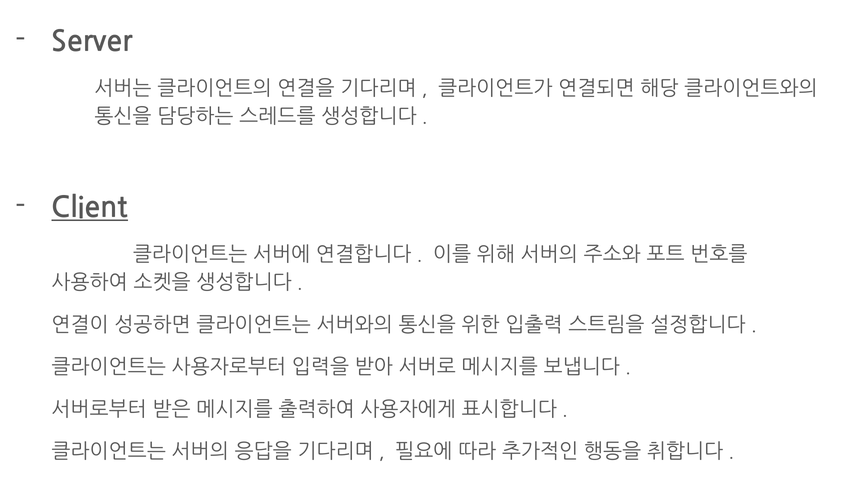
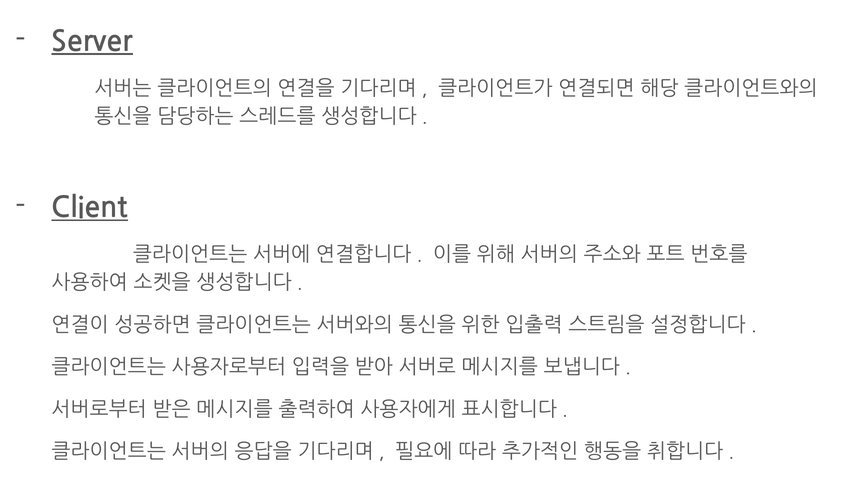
Server underline: none -> present (92, 42)
